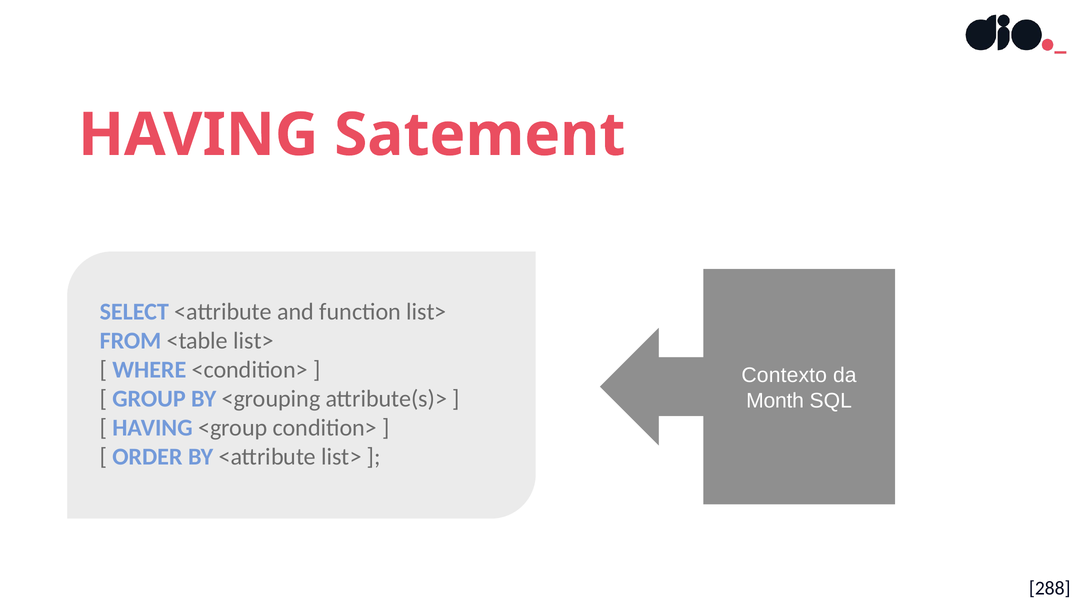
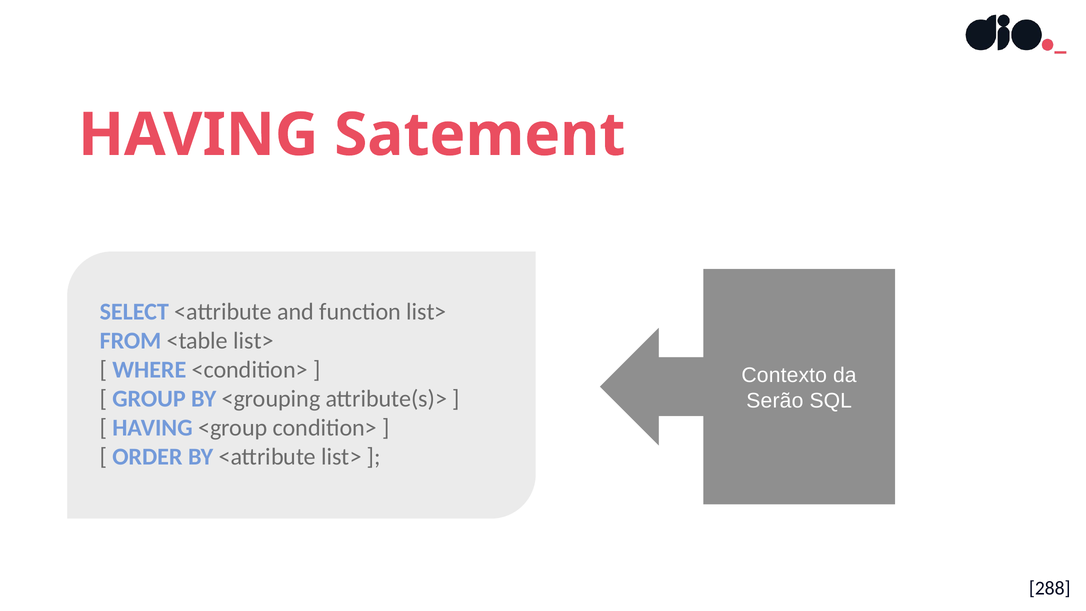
Month: Month -> Serão (775, 401)
